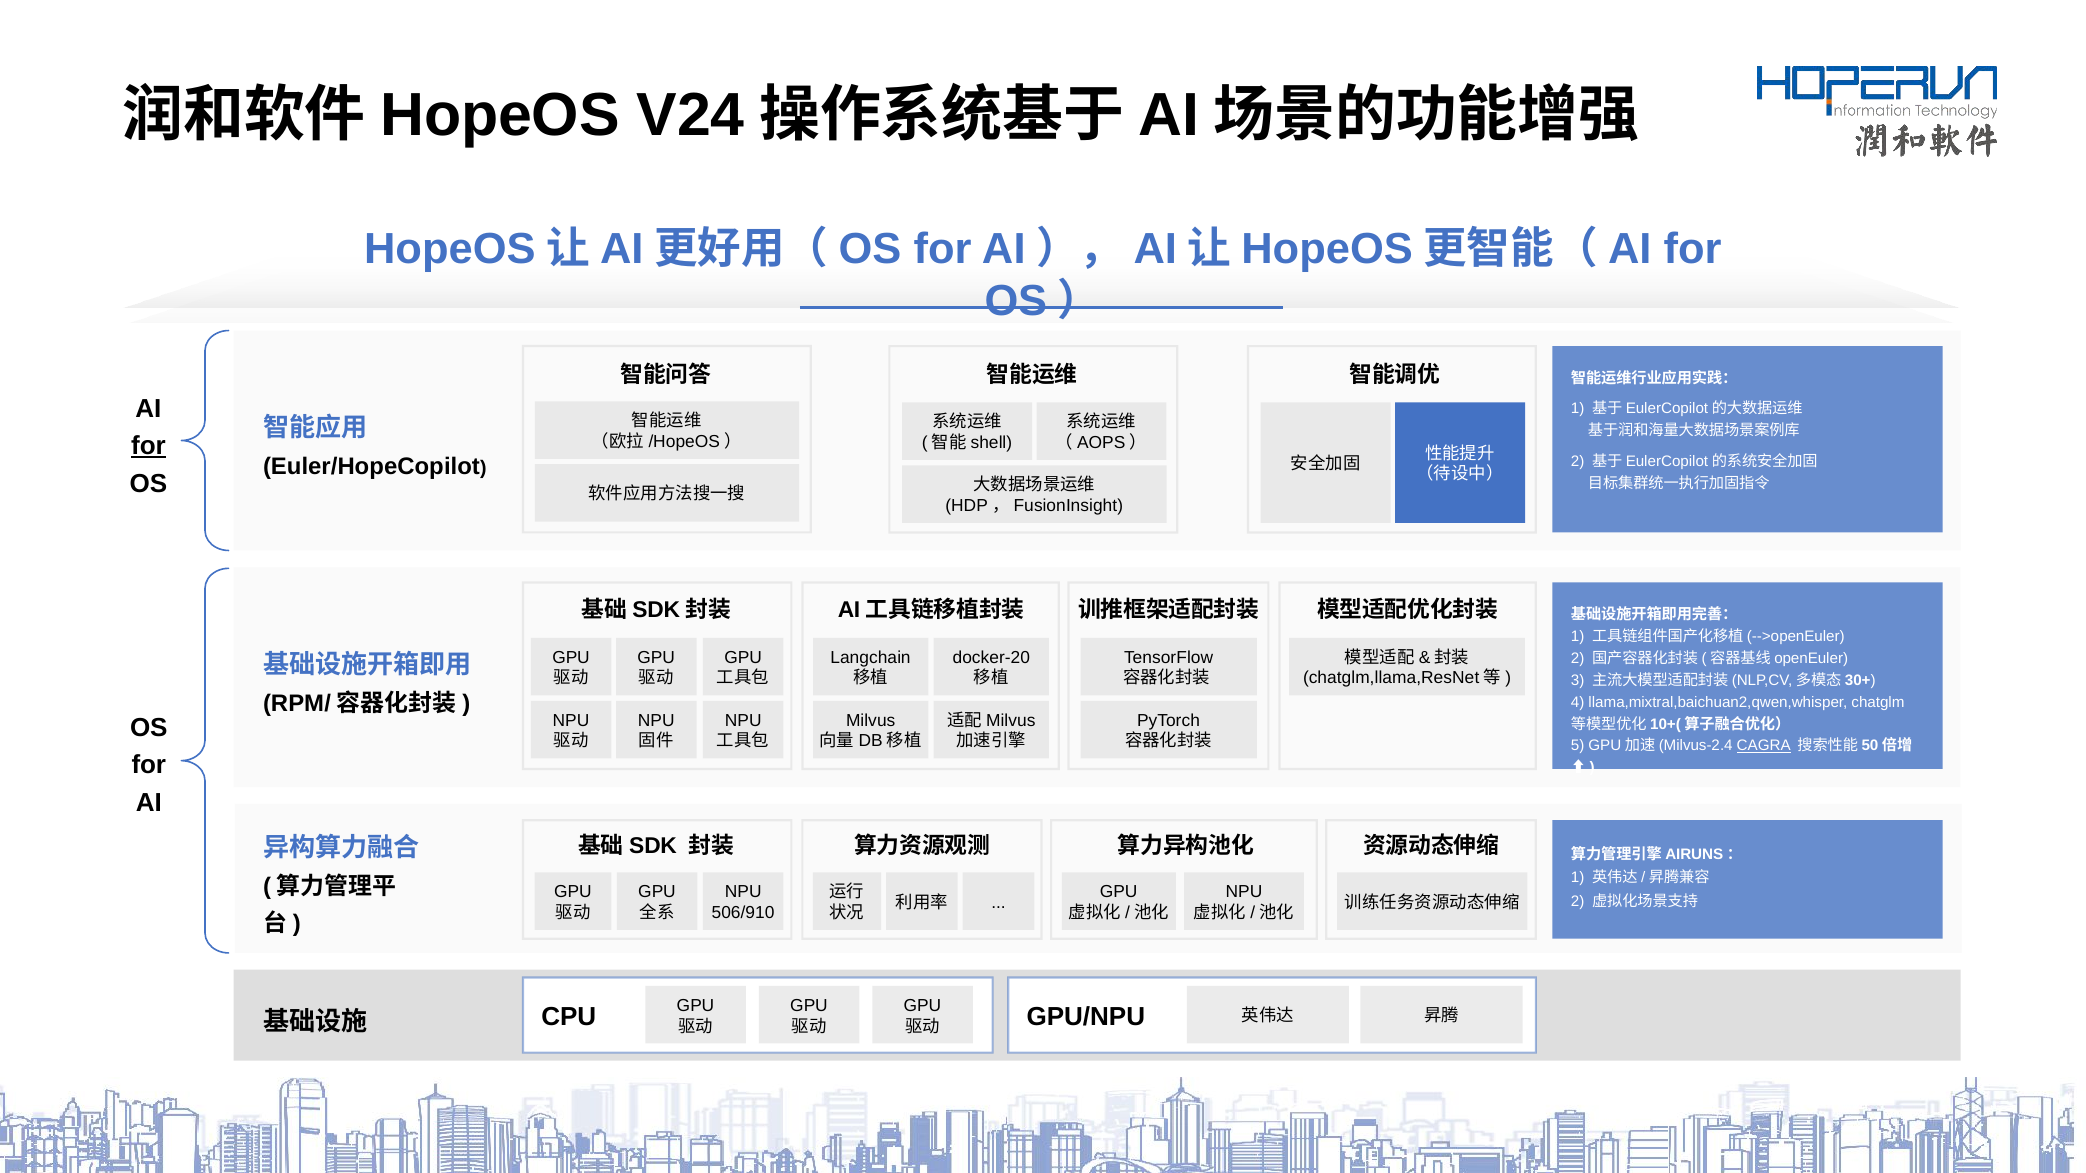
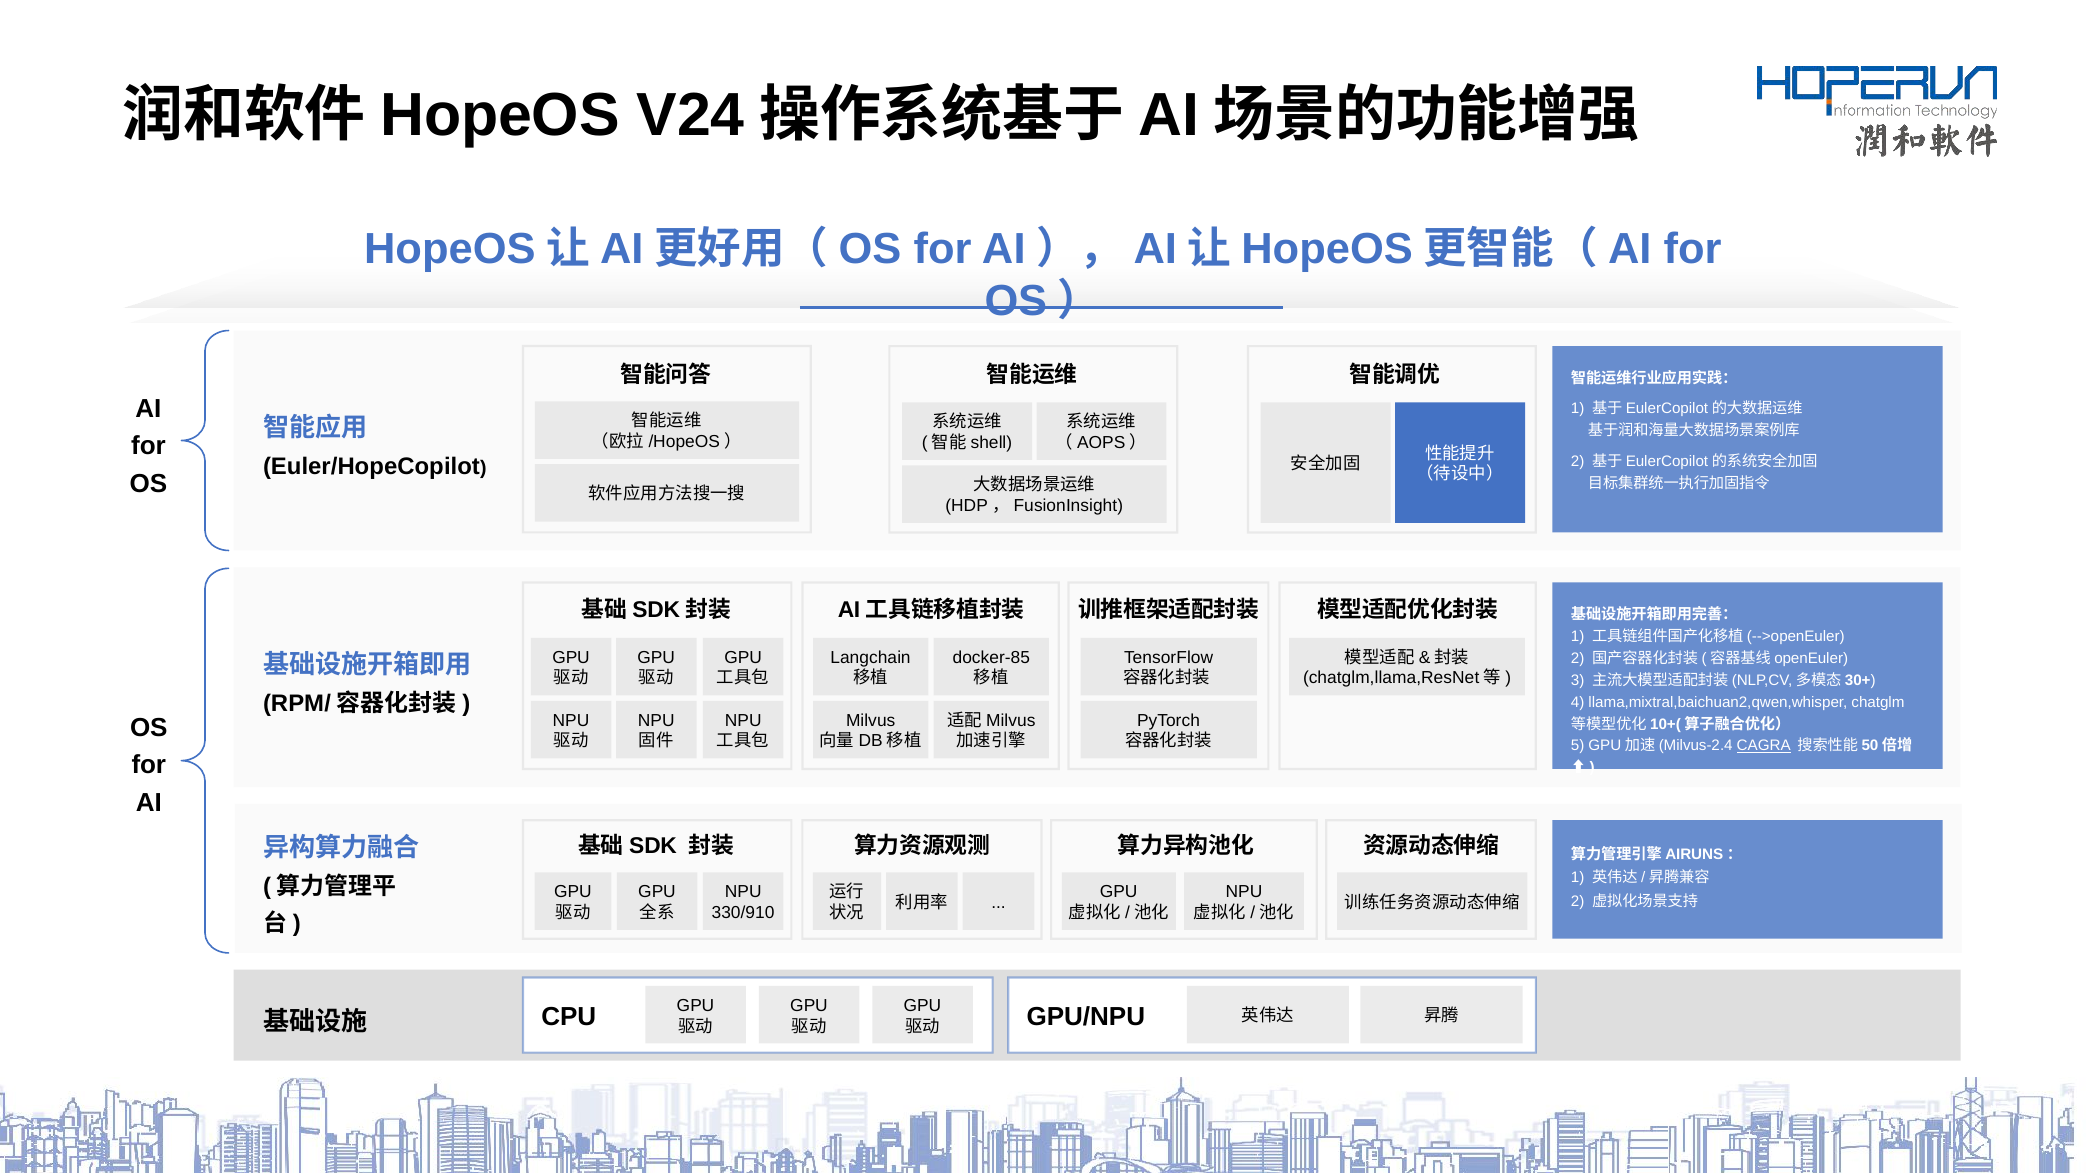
for underline: present -> none (148, 446)
docker-20: docker-20 -> docker-85 (991, 658)
506/910: 506/910 -> 330/910 (743, 913)
